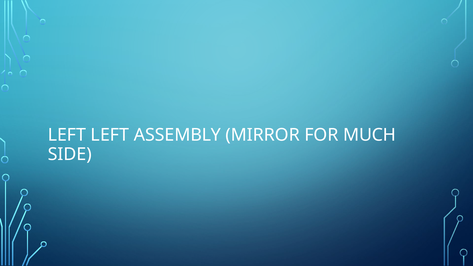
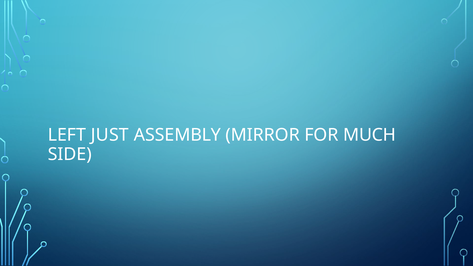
LEFT LEFT: LEFT -> JUST (110, 135)
